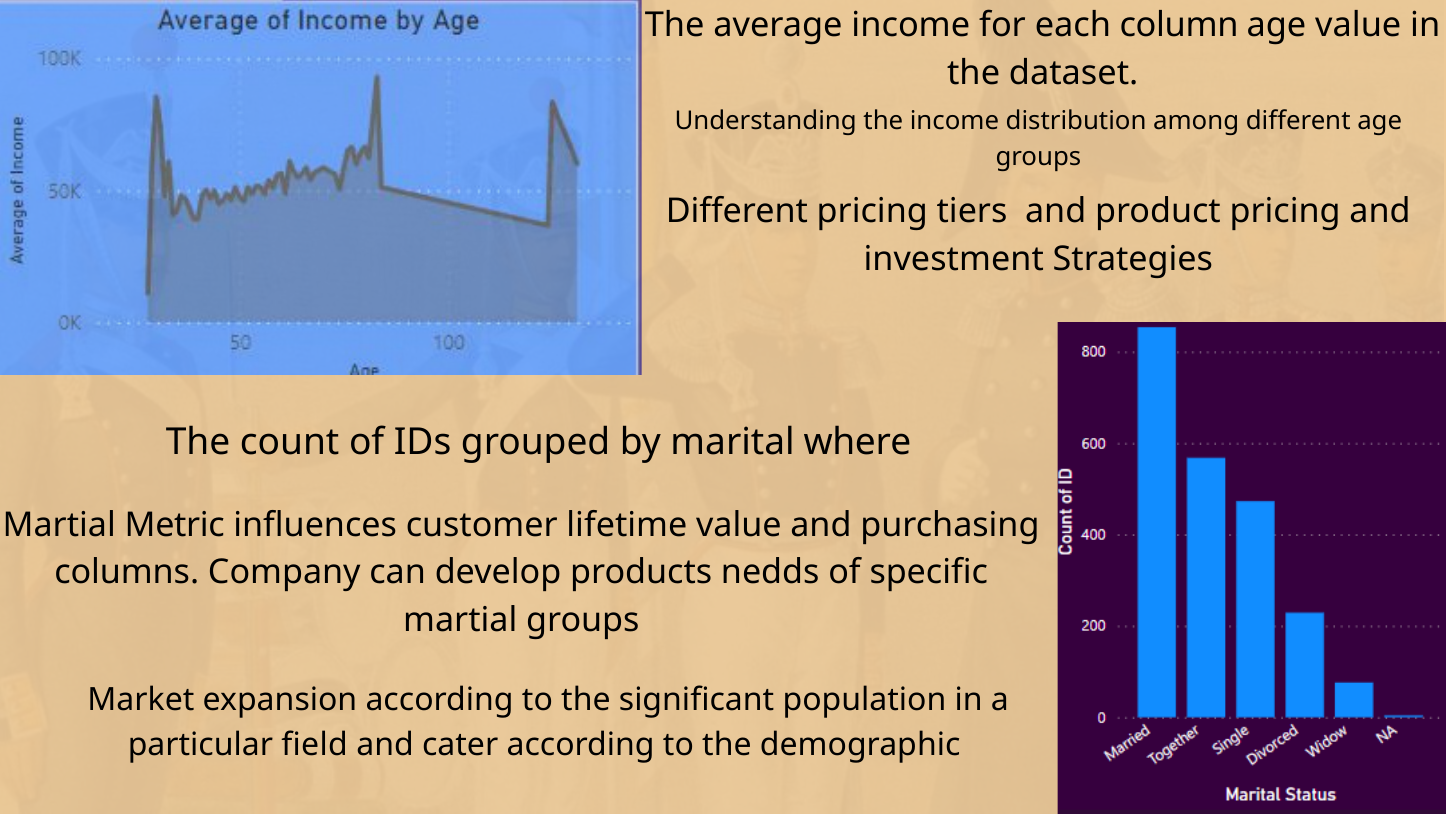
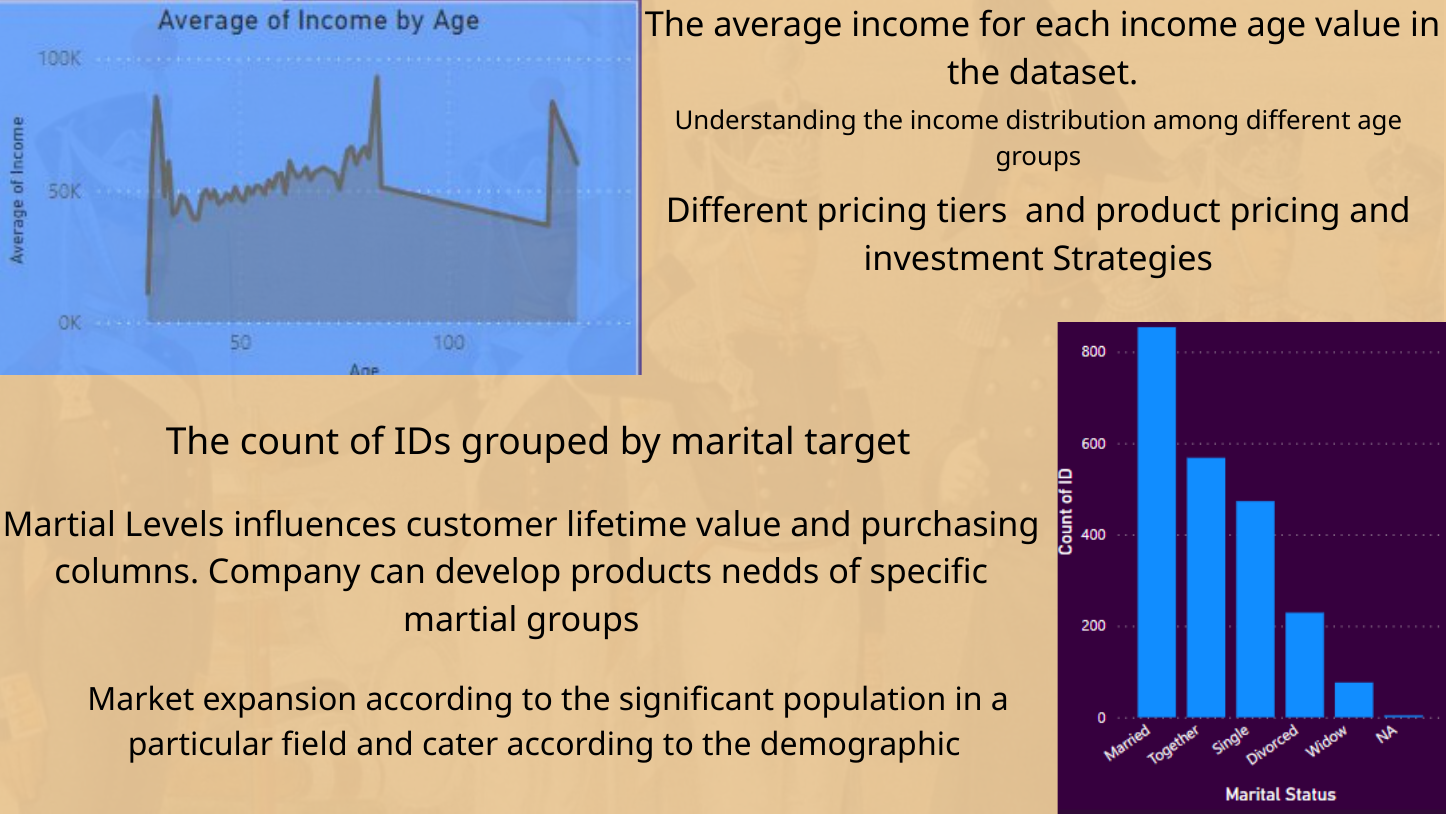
each column: column -> income (1179, 25)
where: where -> target (857, 442)
Metric: Metric -> Levels (175, 524)
